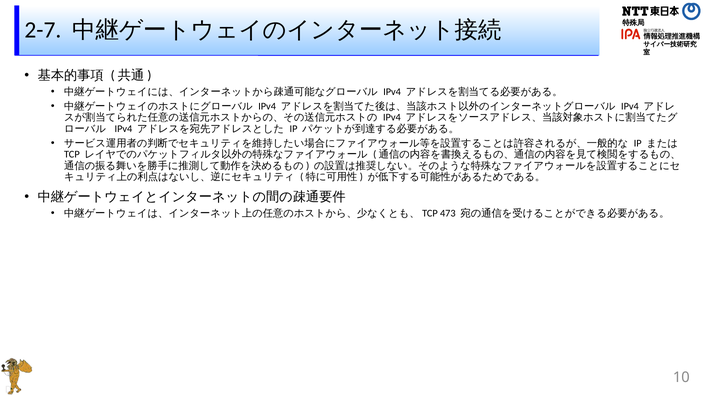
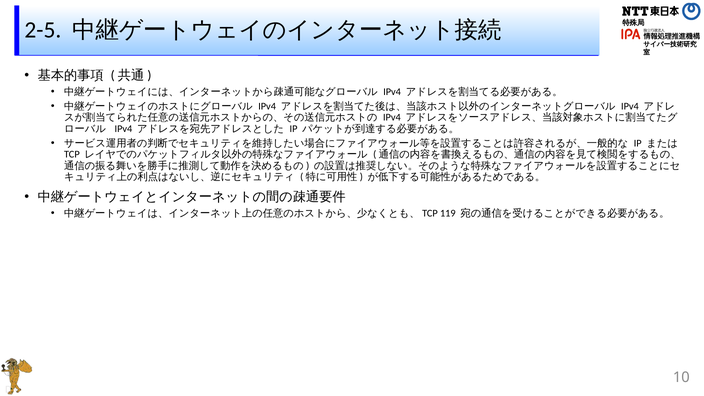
2-7: 2-7 -> 2-5 (43, 30)
473: 473 -> 119 (448, 213)
